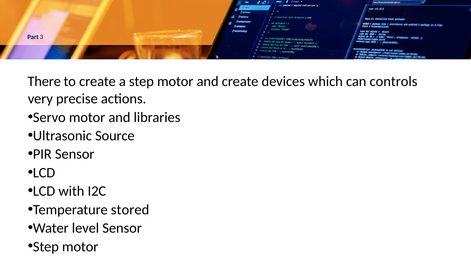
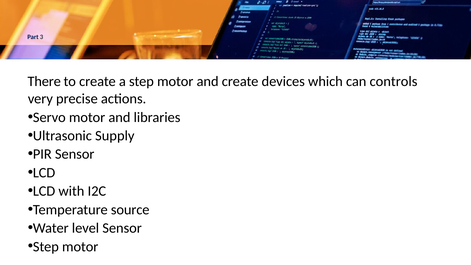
Source: Source -> Supply (115, 136)
stored: stored -> source (130, 210)
